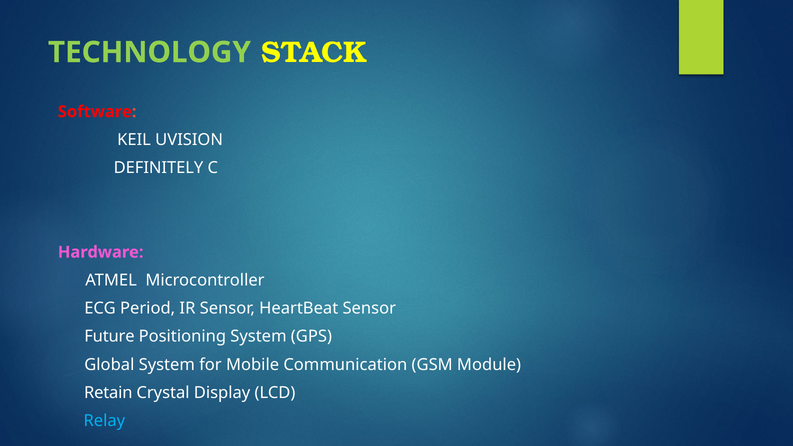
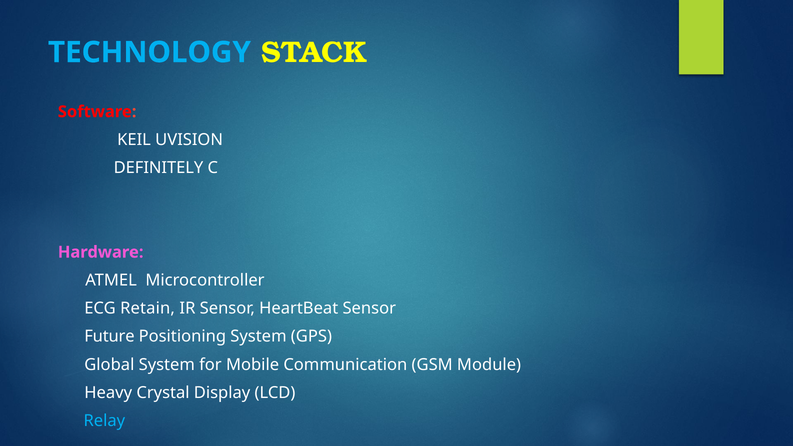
TECHNOLOGY colour: light green -> light blue (149, 52)
Period: Period -> Retain (148, 308)
Retain: Retain -> Heavy (108, 393)
